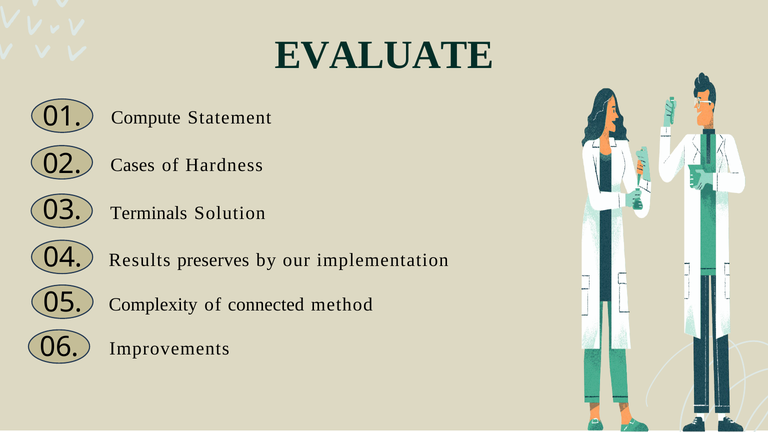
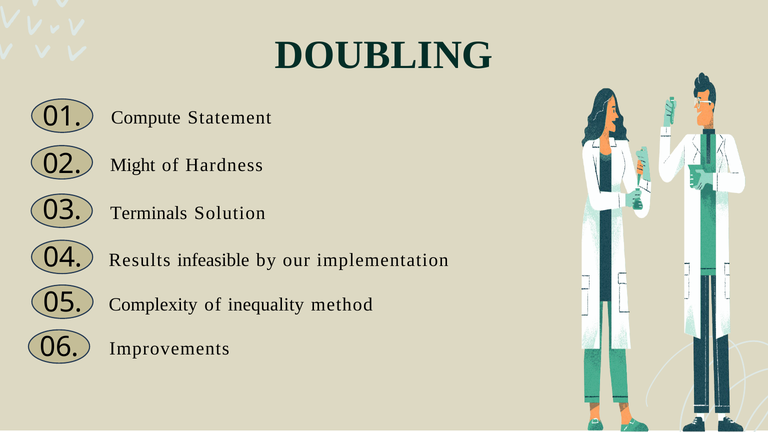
EVALUATE: EVALUATE -> DOUBLING (384, 55)
Cases: Cases -> Might (133, 165)
preserves: preserves -> infeasible (213, 260)
connected: connected -> inequality (266, 305)
